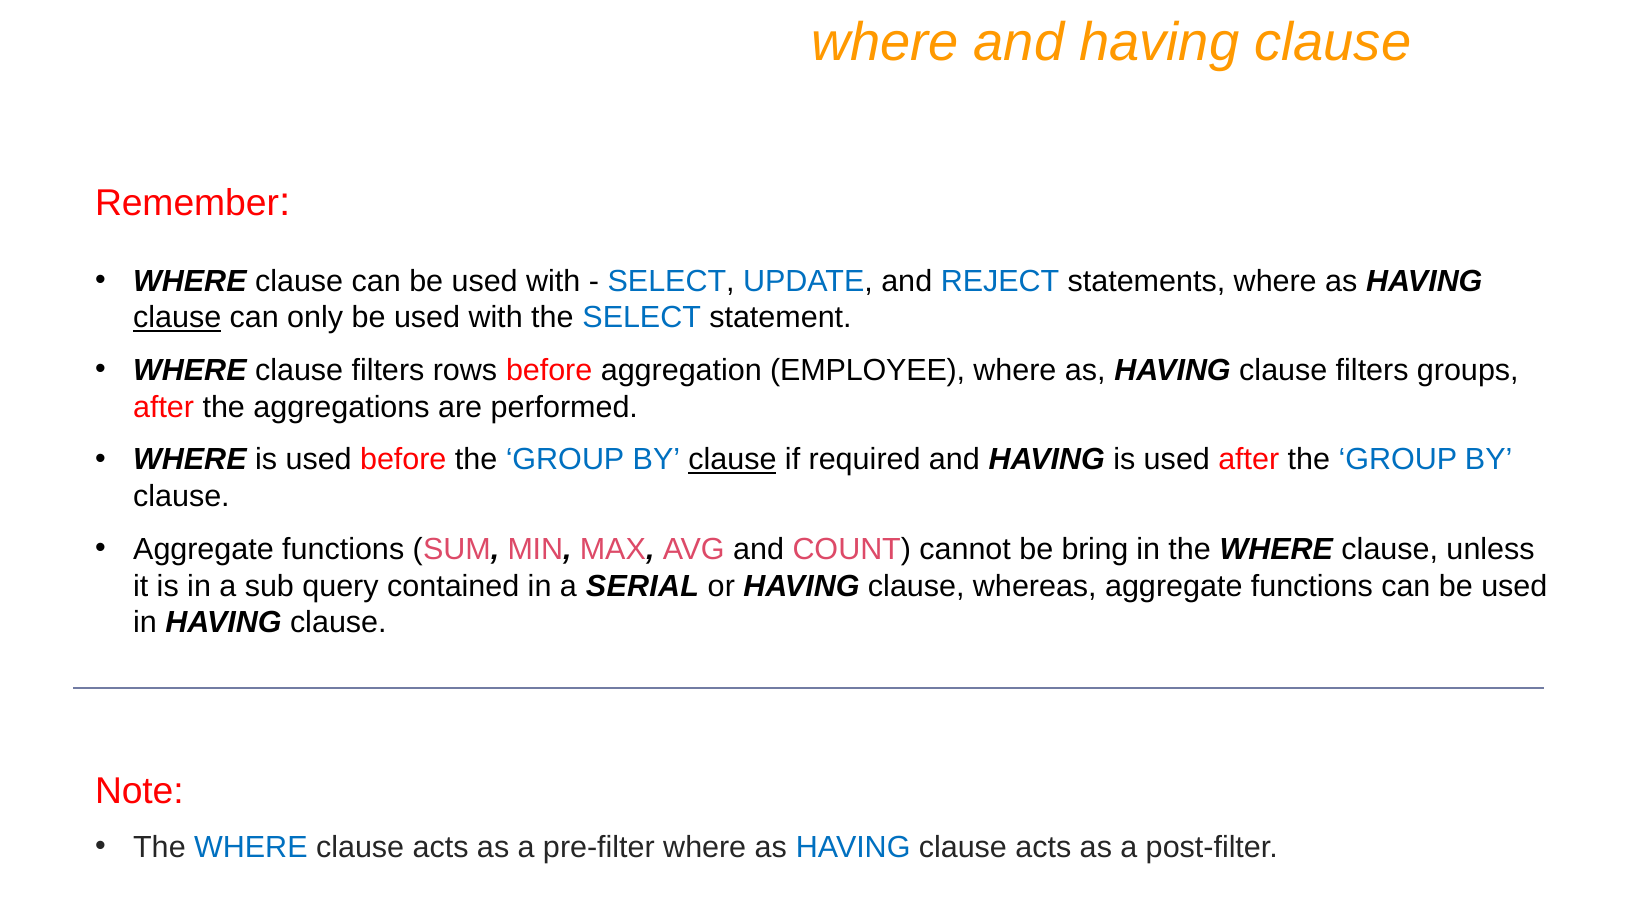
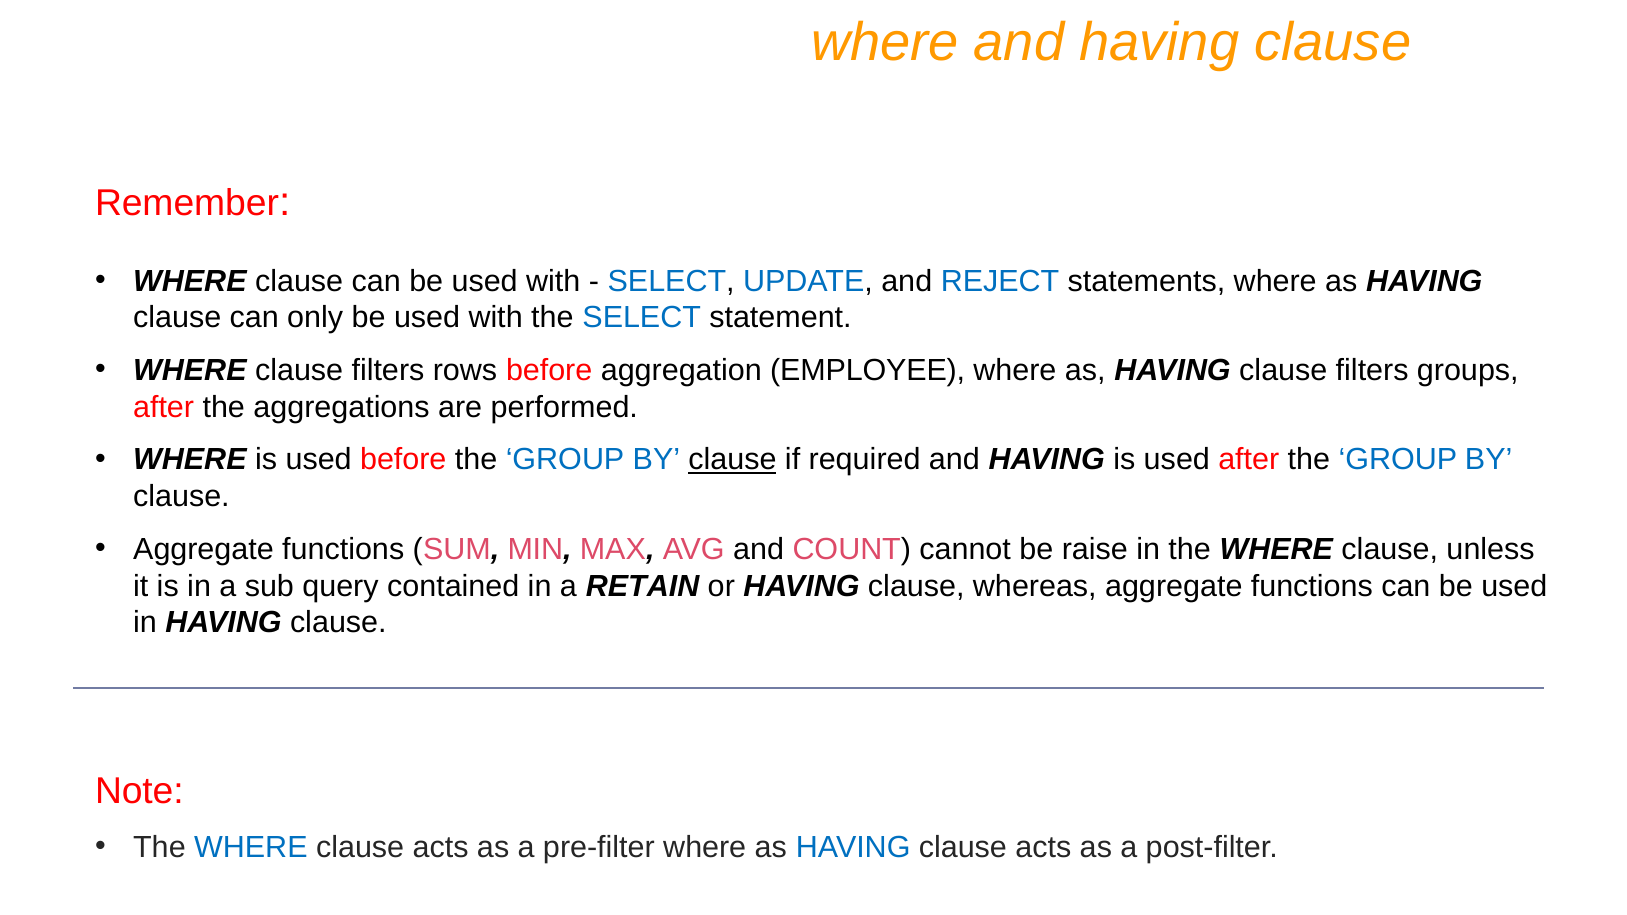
clause underline: present -> none (177, 318)
bring: bring -> raise (1095, 549)
SERIAL: SERIAL -> RETAIN (643, 586)
